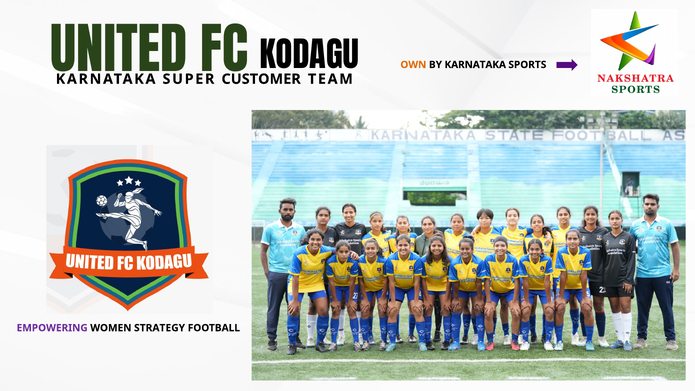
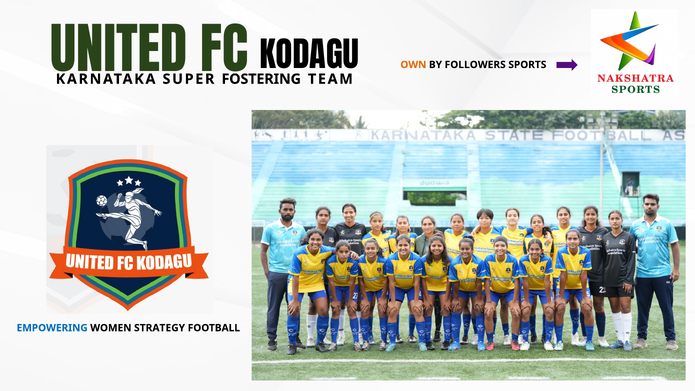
BY KARNATAKA: KARNATAKA -> FOLLOWERS (475, 65)
CUSTOMER: CUSTOMER -> FOSTERING (261, 79)
EMPOWERING colour: purple -> blue (52, 328)
